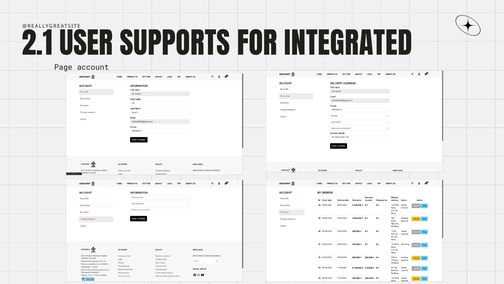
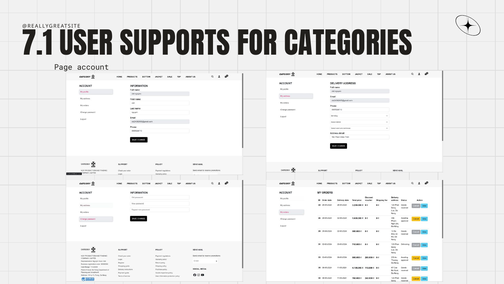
2.1: 2.1 -> 7.1 (37, 45)
INTEGRATED: INTEGRATED -> CATEGORIES (348, 45)
